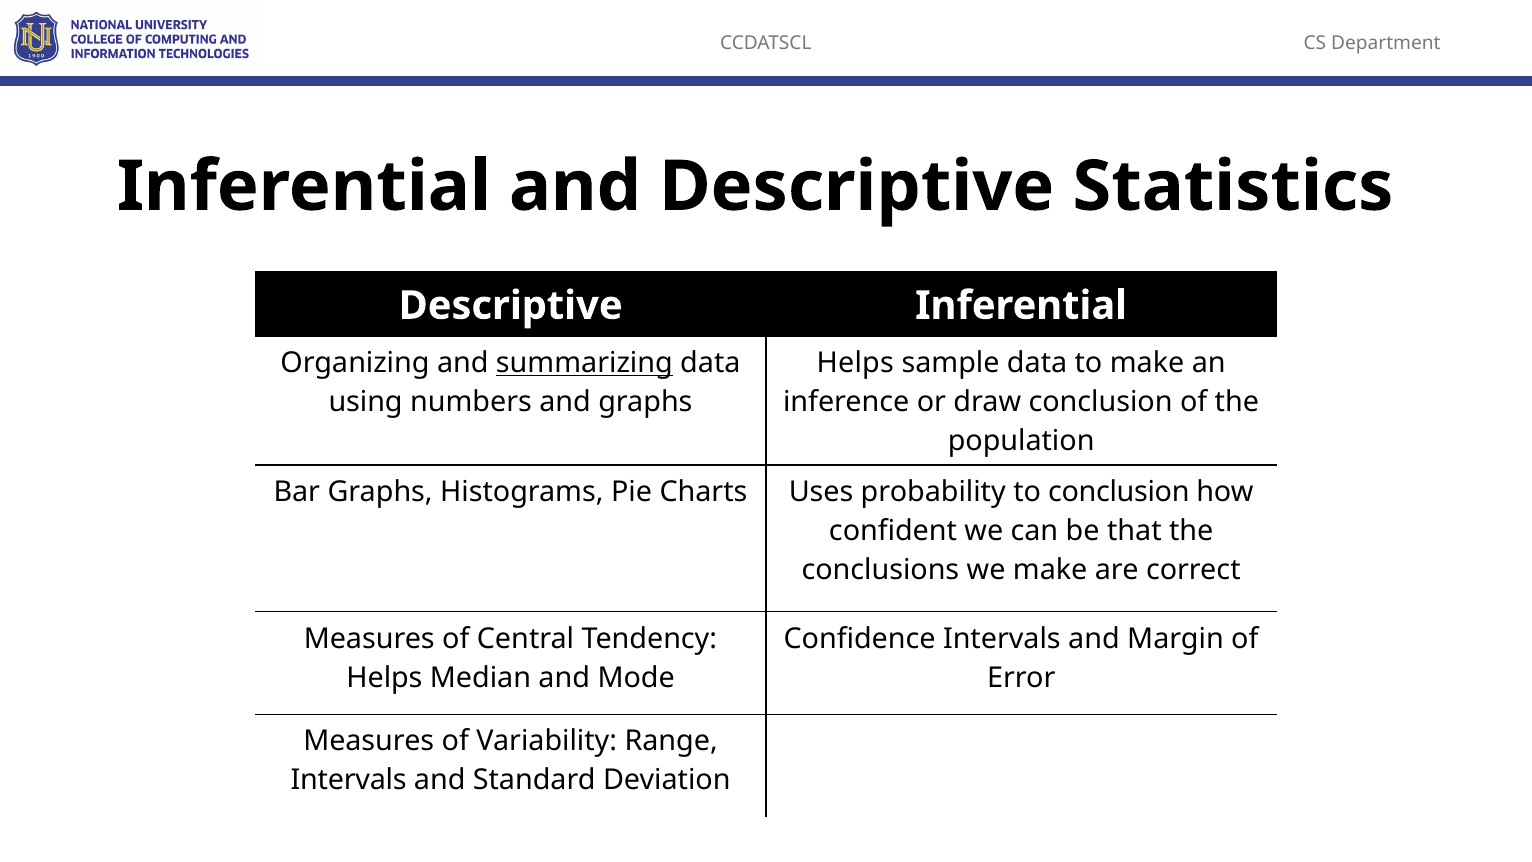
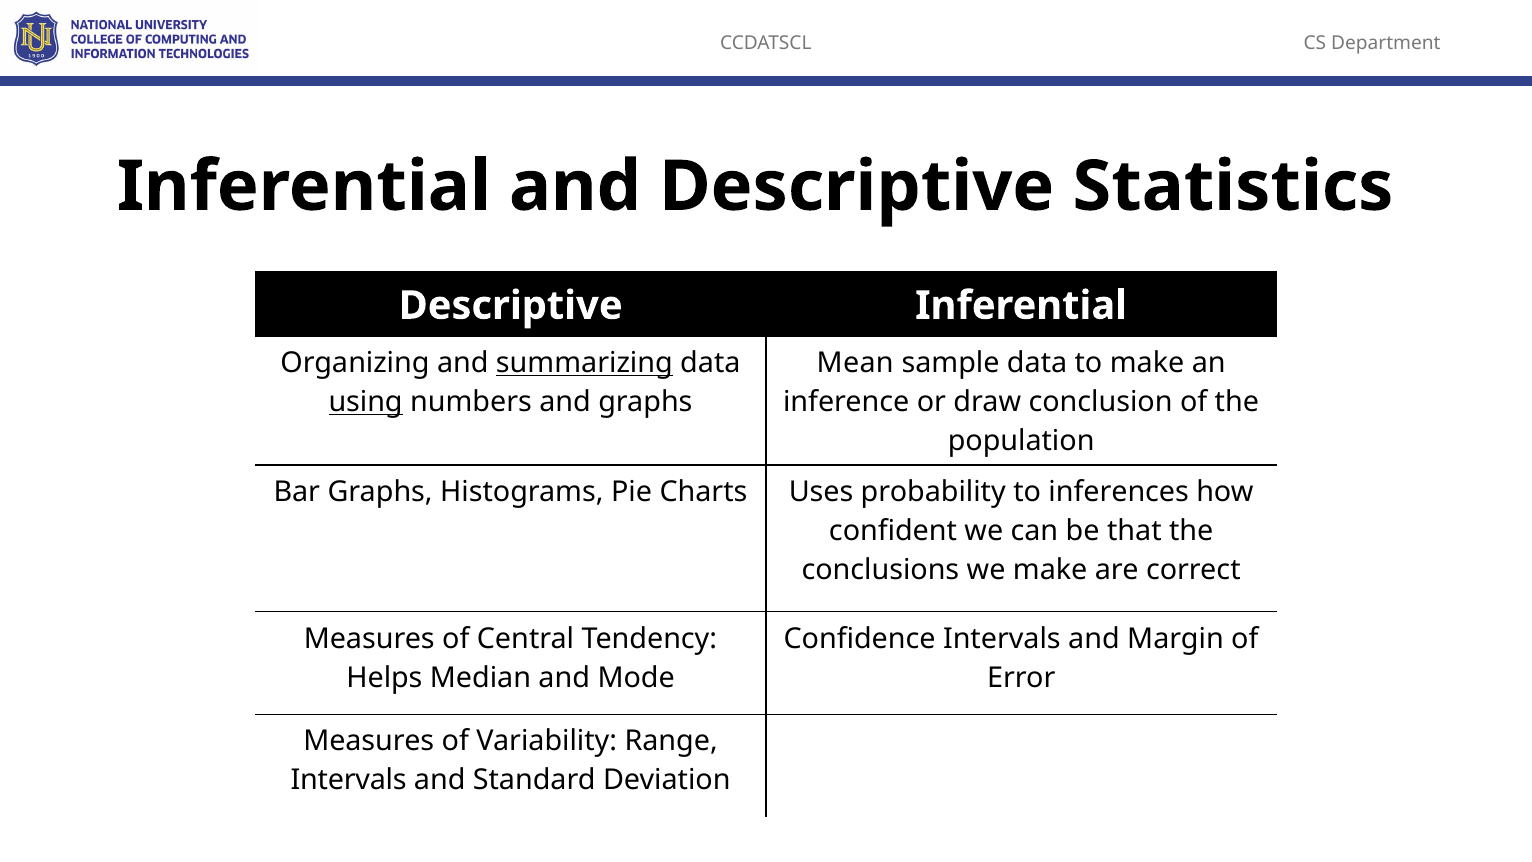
Helps: Helps -> Mean (855, 363)
using underline: none -> present (366, 402)
to conclusion: conclusion -> inferences (1119, 492)
